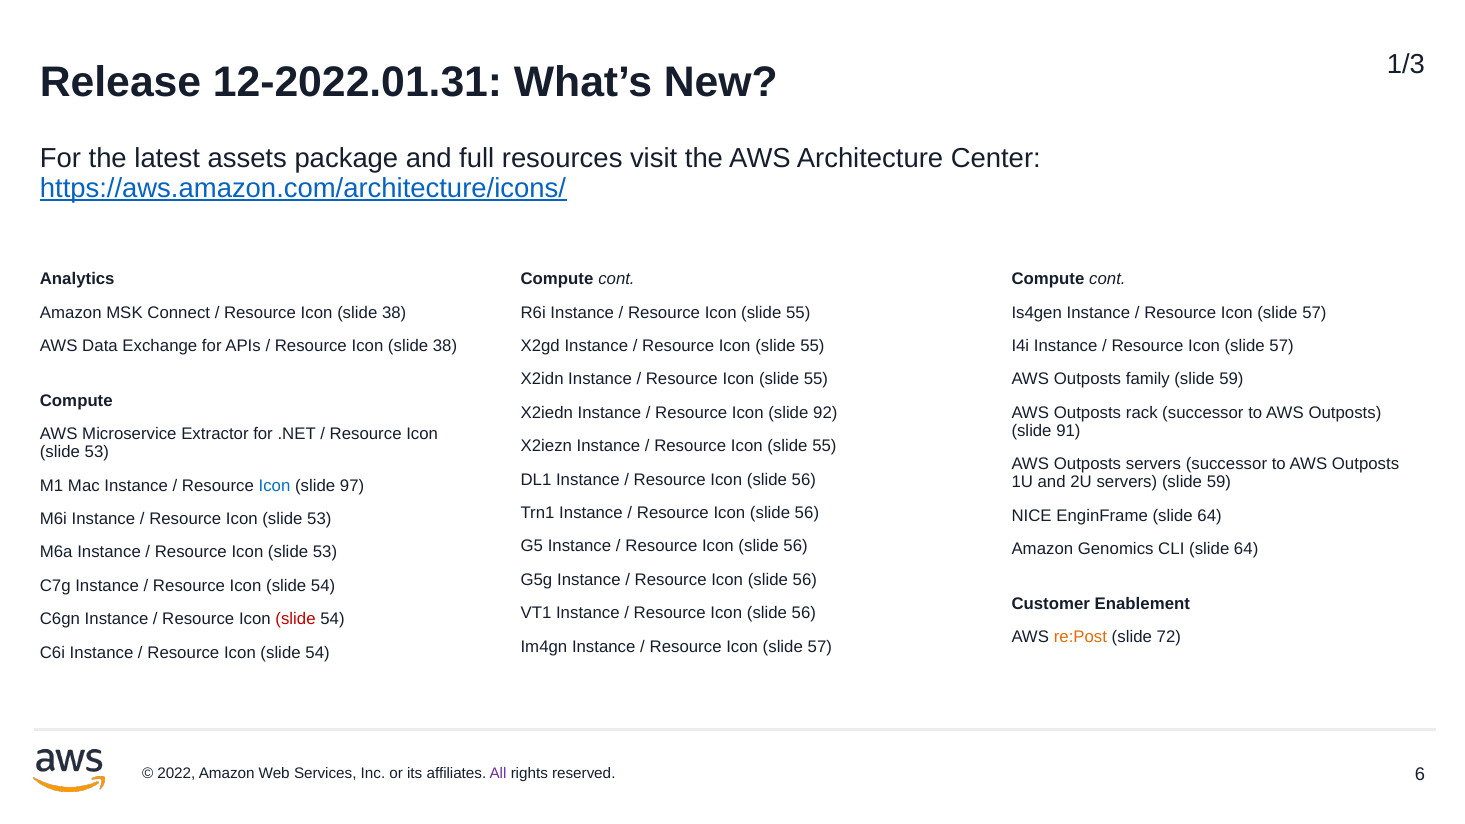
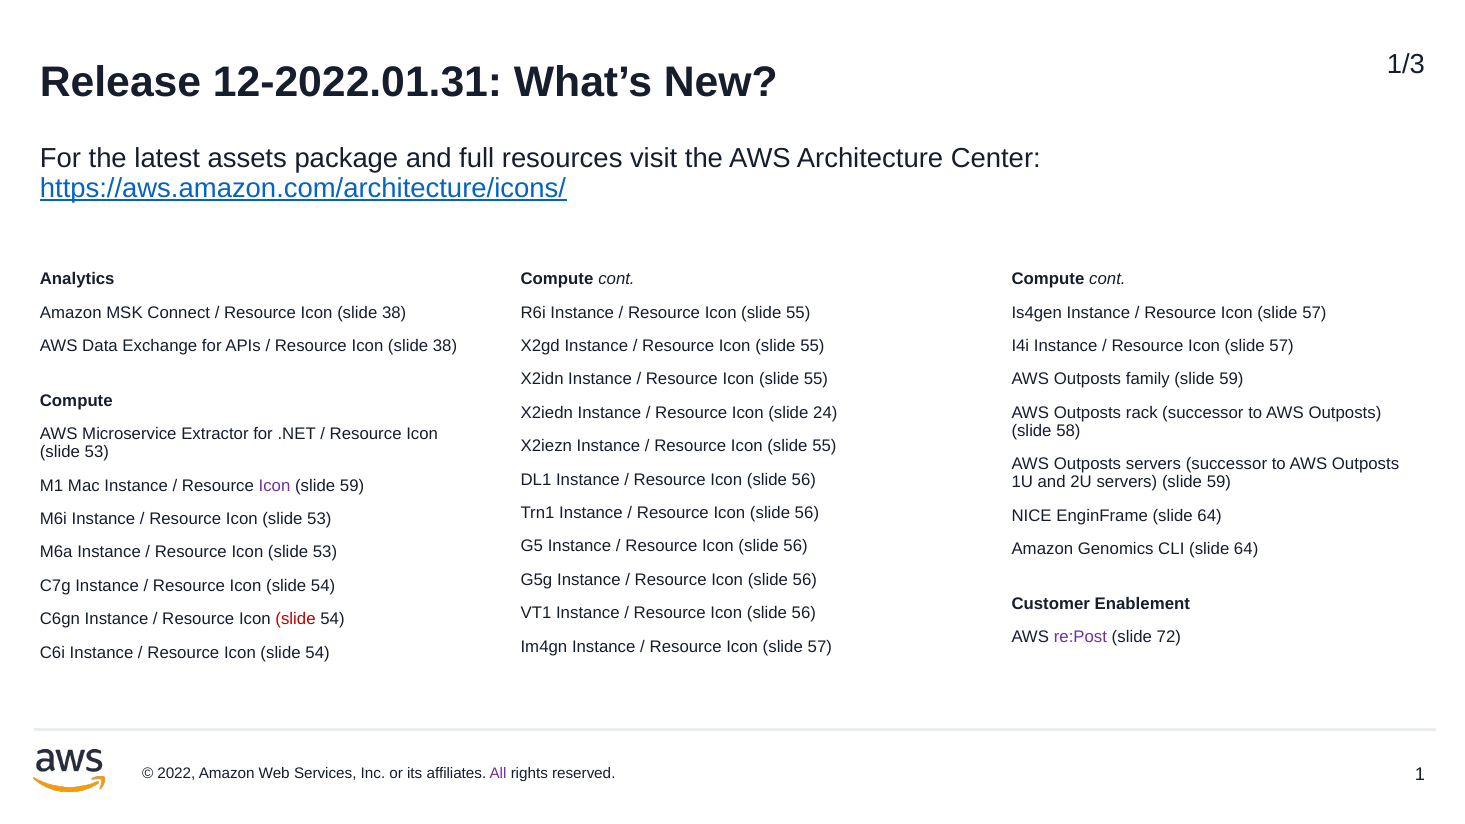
92: 92 -> 24 (825, 413)
91: 91 -> 58 (1068, 431)
Icon colour: blue -> purple (275, 486)
97: 97 -> 59 (352, 486)
re:Post colour: orange -> purple (1080, 637)
6: 6 -> 1 (1420, 774)
